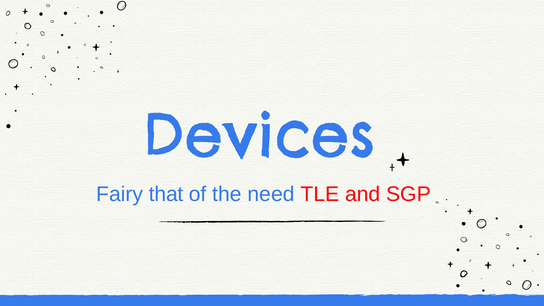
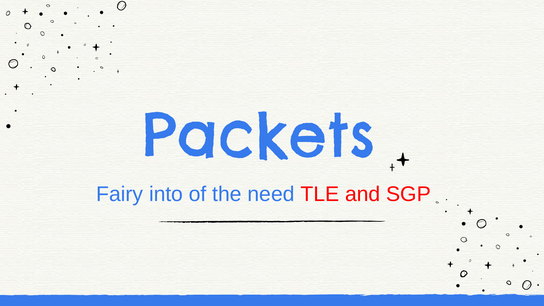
Devices: Devices -> Packets (259, 137)
that: that -> into (166, 194)
